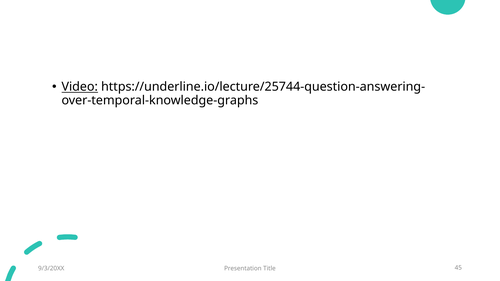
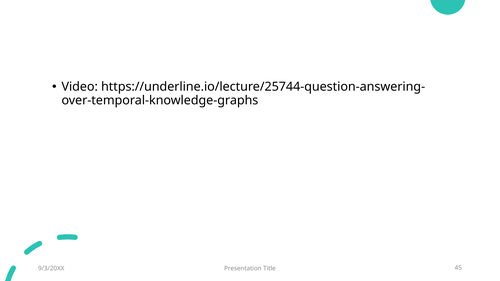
Video underline: present -> none (80, 87)
